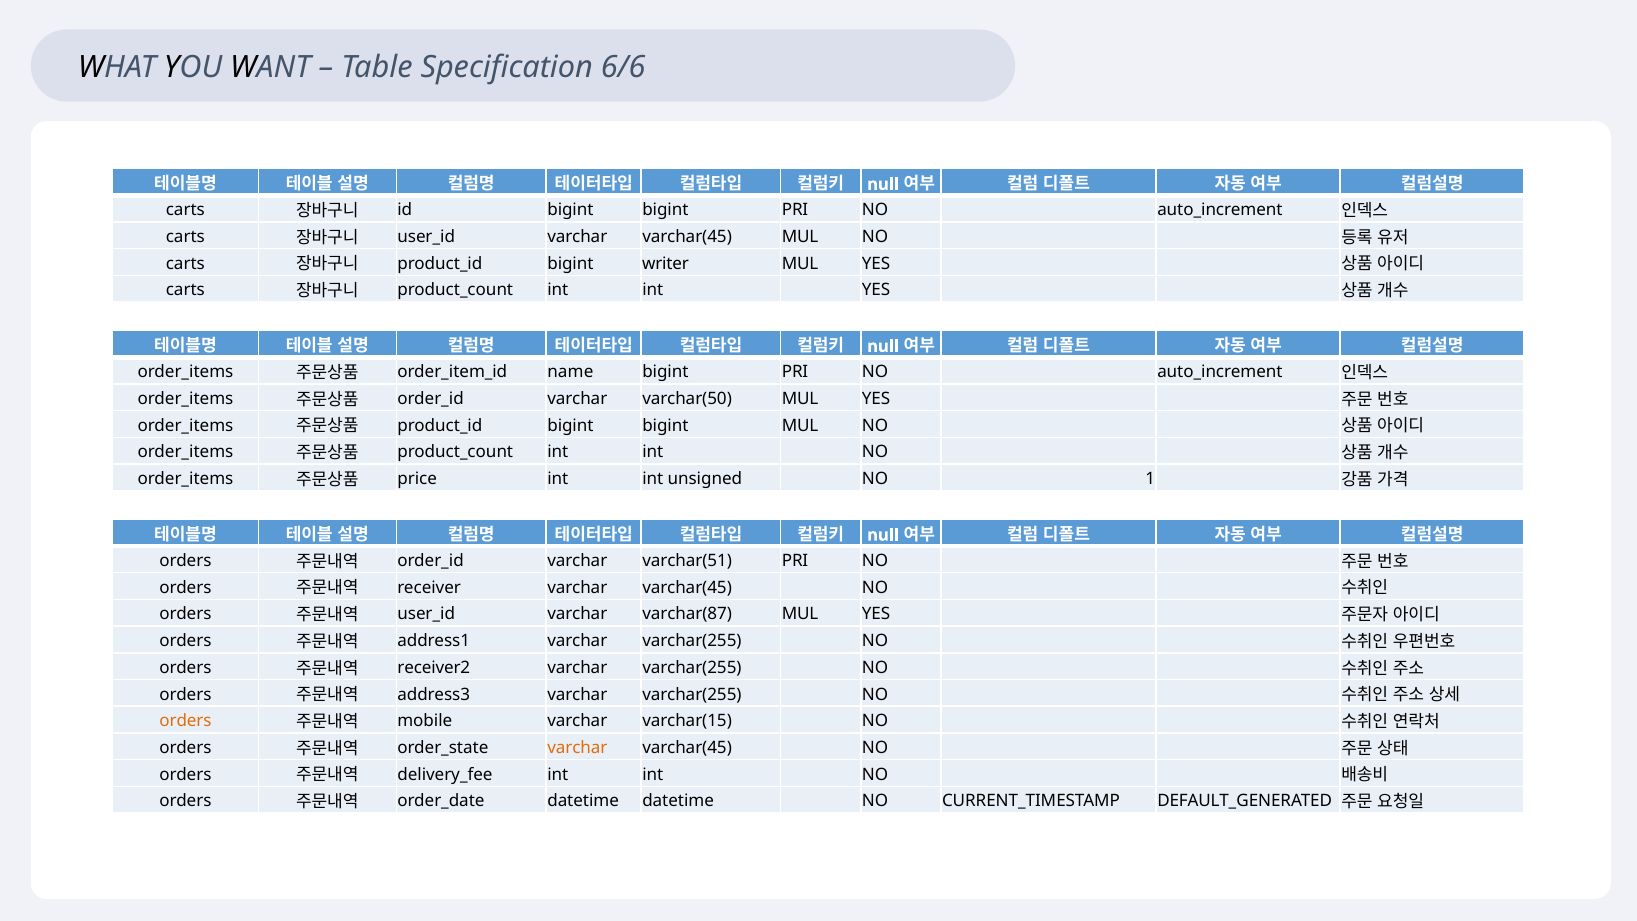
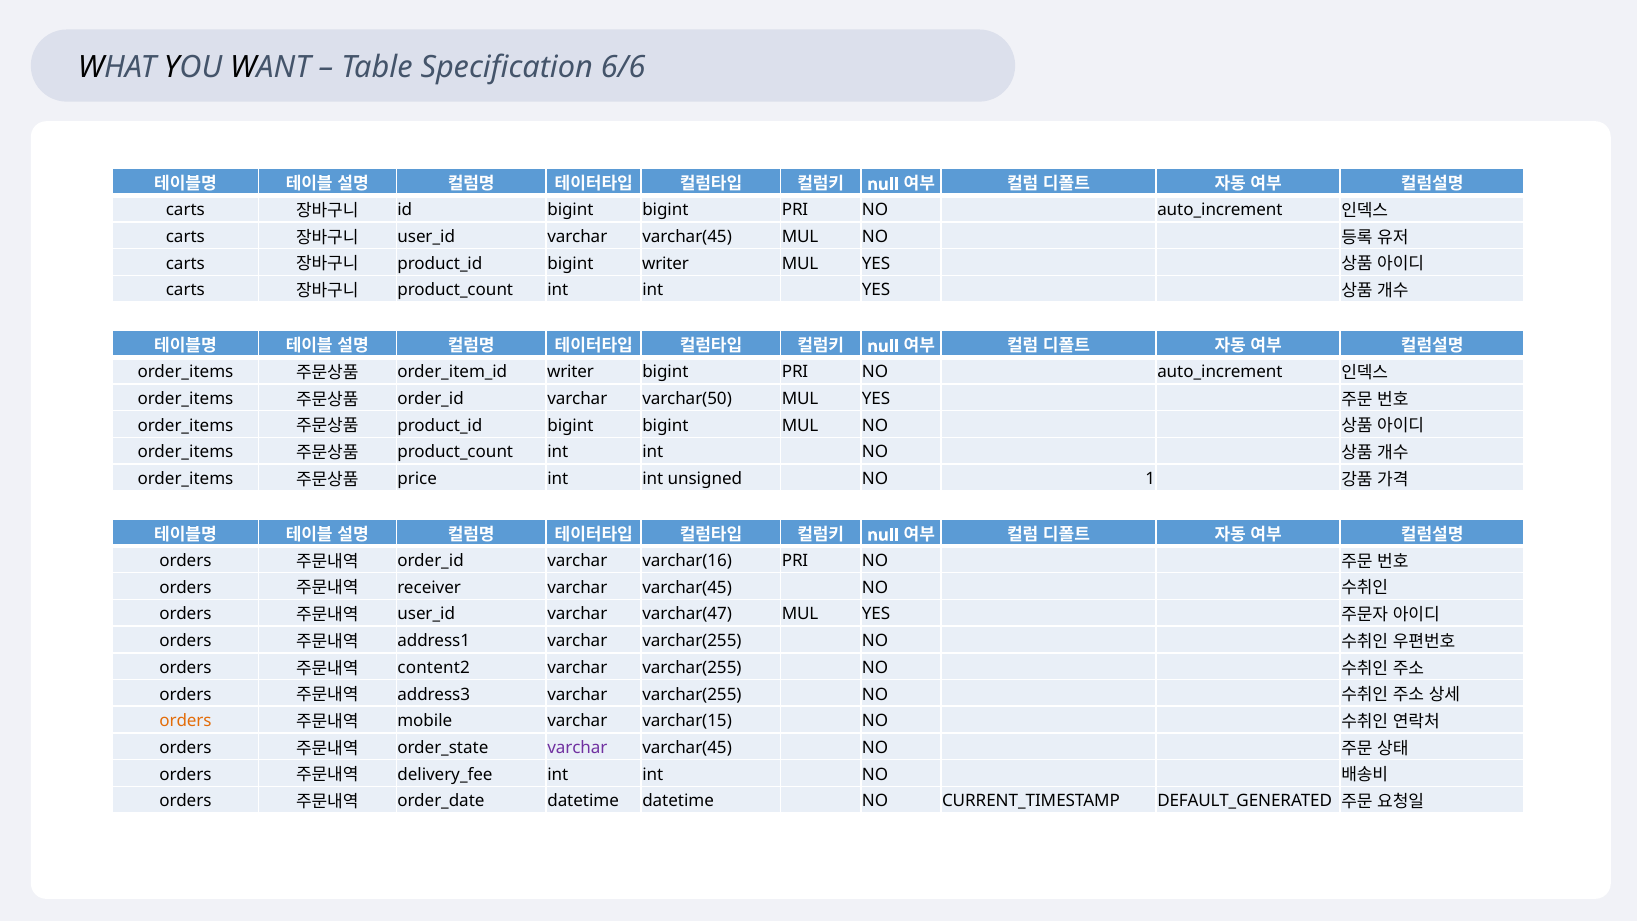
name: name -> writer (571, 372)
varchar(51: varchar(51 -> varchar(16 (687, 561)
varchar(87: varchar(87 -> varchar(47 (687, 614)
receiver2: receiver2 -> content2 (434, 668)
varchar colour: orange -> purple (577, 748)
